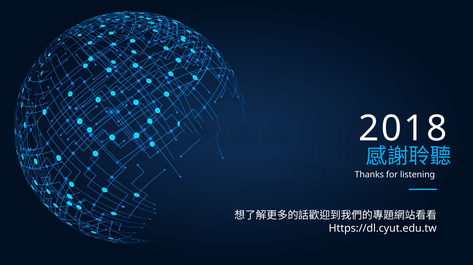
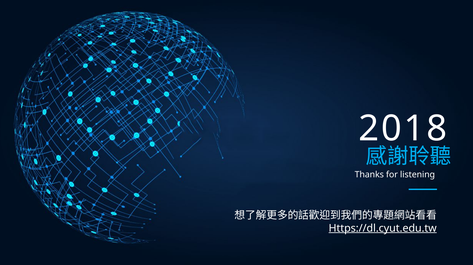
Https://dl.cyut.edu.tw underline: none -> present (383, 228)
